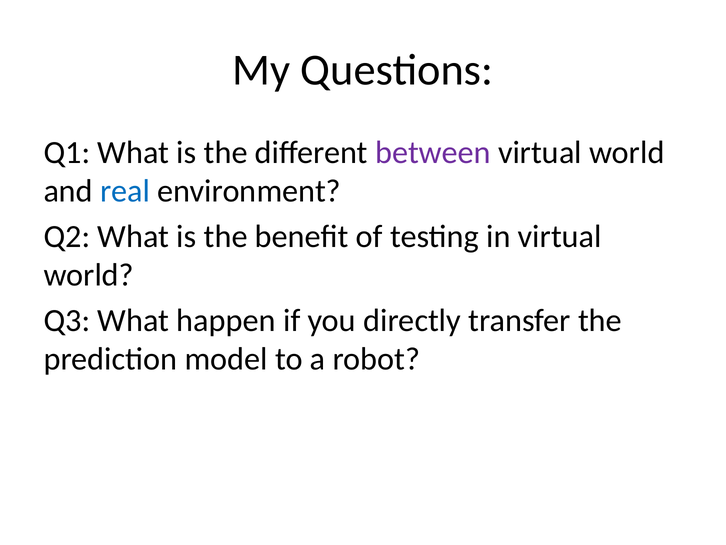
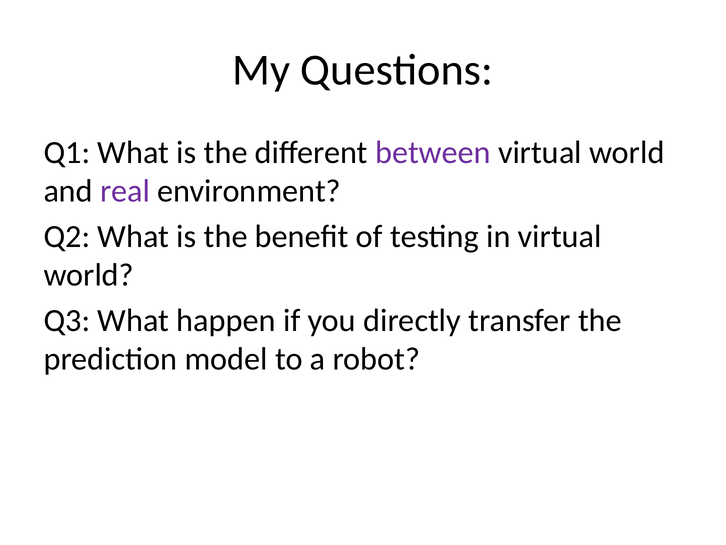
real colour: blue -> purple (125, 191)
